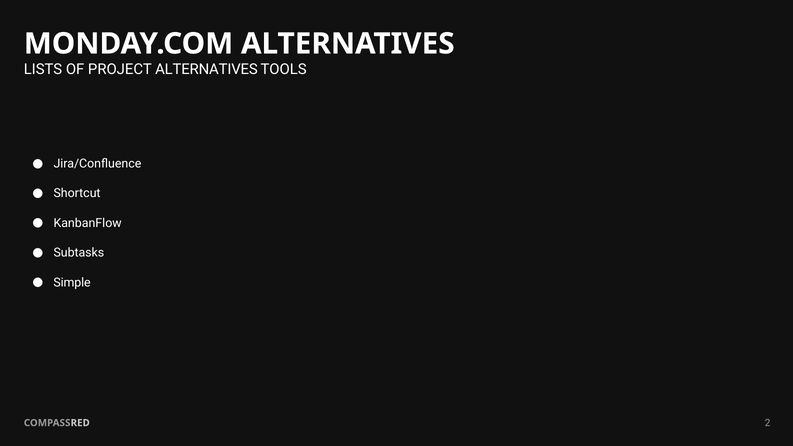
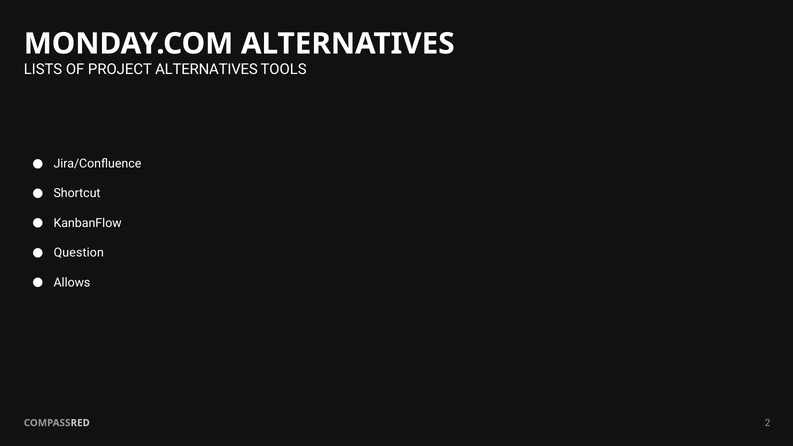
Subtasks: Subtasks -> Question (79, 253)
Simple: Simple -> Allows (72, 283)
